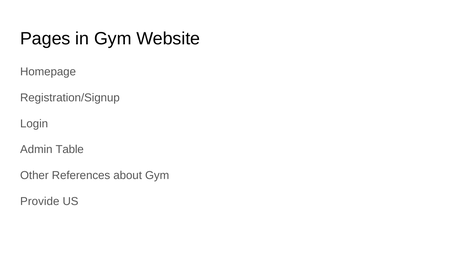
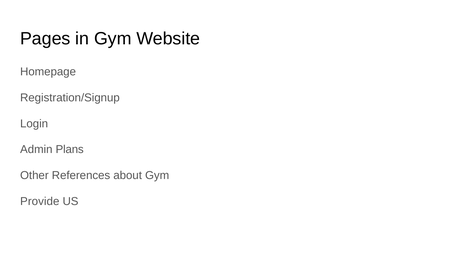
Table: Table -> Plans (70, 150)
